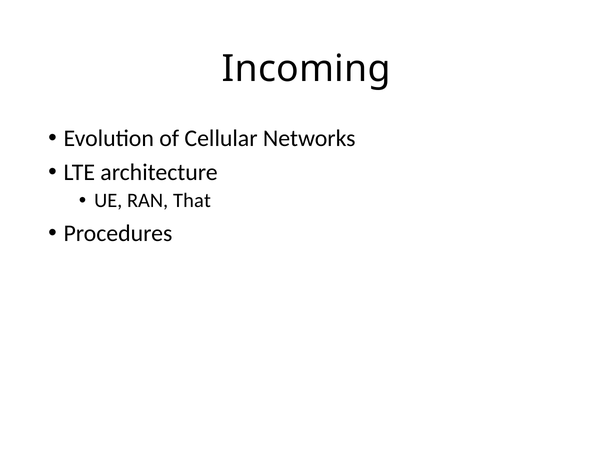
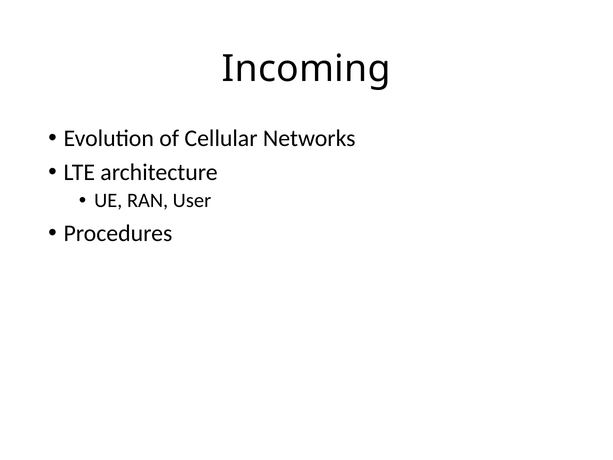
That: That -> User (192, 201)
